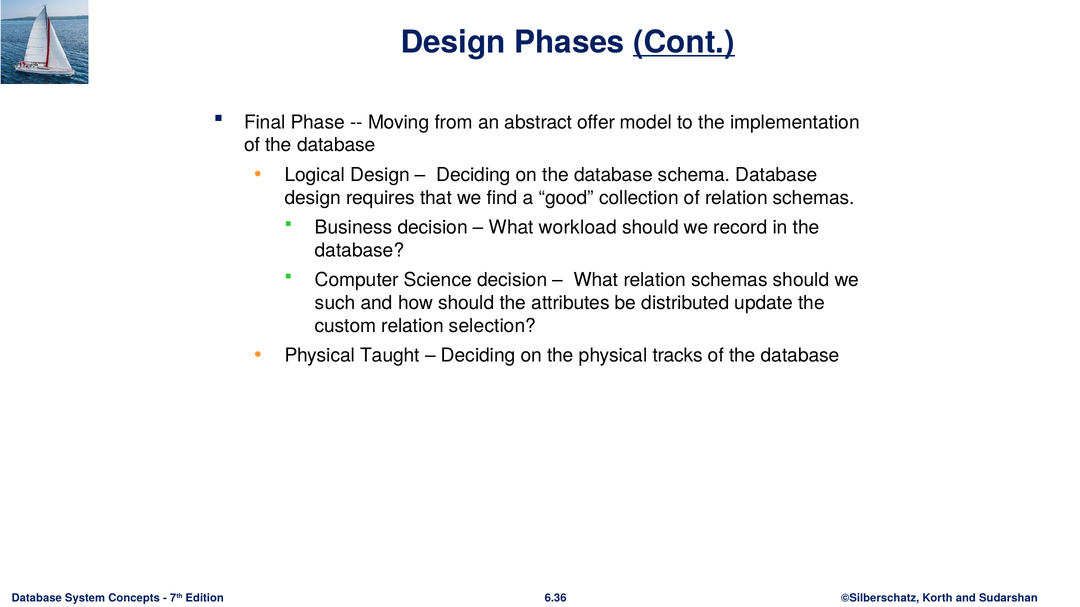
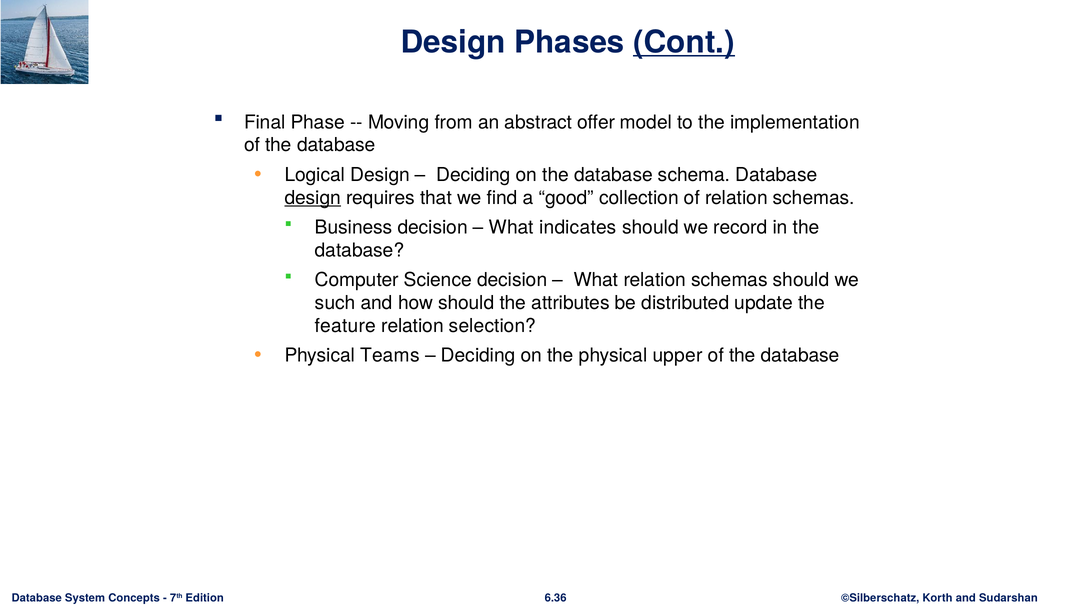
design underline: none -> present (313, 198)
workload: workload -> indicates (578, 227)
custom: custom -> feature (345, 326)
Taught: Taught -> Teams (390, 356)
tracks: tracks -> upper (678, 356)
